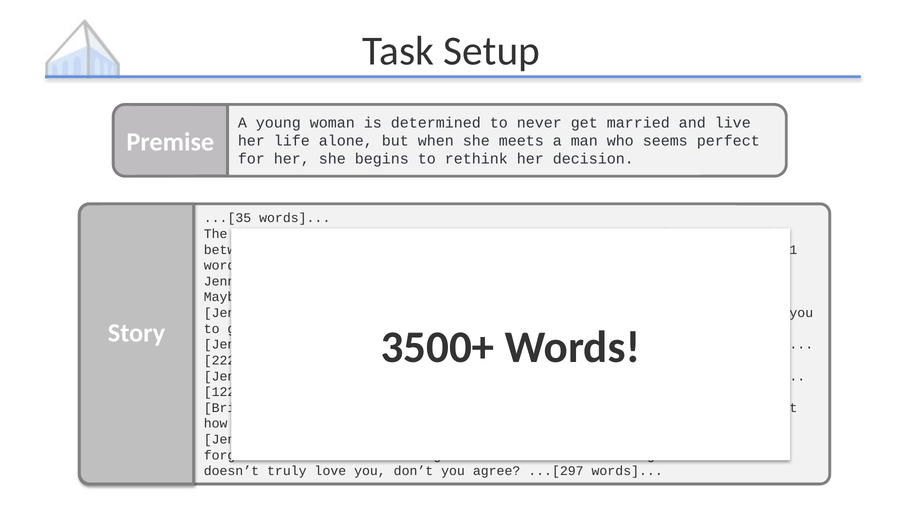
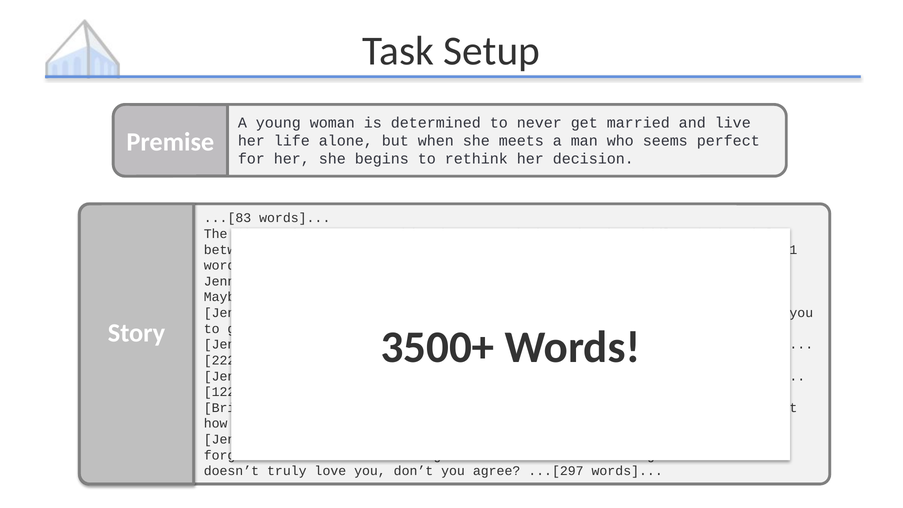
...[35: ...[35 -> ...[83 (227, 218)
